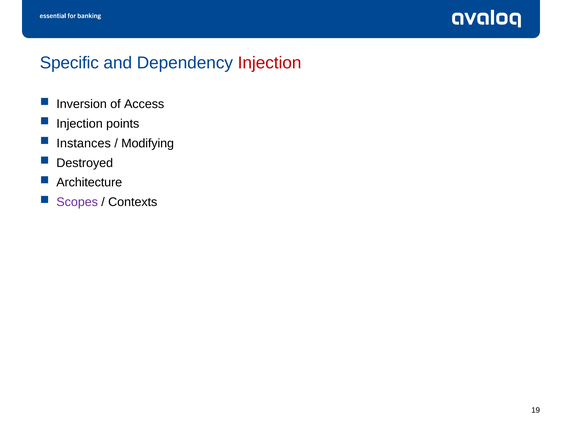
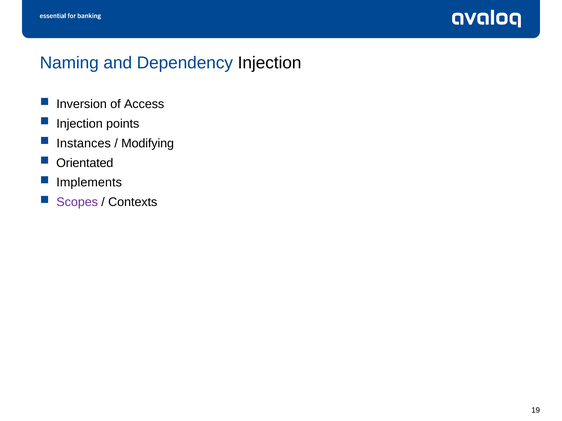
Specific: Specific -> Naming (69, 63)
Injection colour: red -> black (270, 63)
Destroyed: Destroyed -> Orientated (85, 163)
Architecture: Architecture -> Implements (89, 183)
